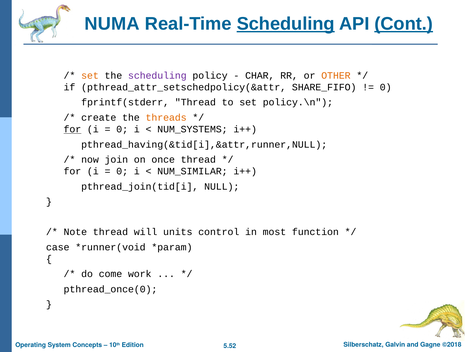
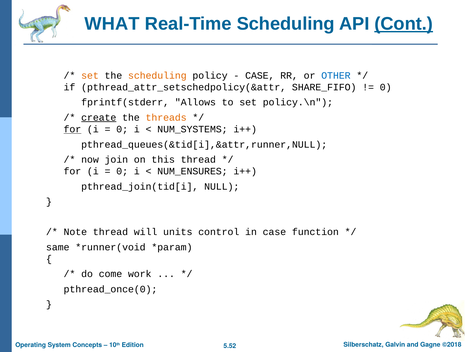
NUMA: NUMA -> WHAT (112, 24)
Scheduling underline: present -> none (286, 24)
scheduling colour: purple -> orange (157, 75)
CHAR: CHAR -> CASE (260, 75)
OTHER colour: orange -> blue (336, 75)
fprintf(stderr Thread: Thread -> Allows (195, 102)
create underline: none -> present (99, 117)
pthread_having(&tid[i],&attr,runner,NULL: pthread_having(&tid[i],&attr,runner,NULL -> pthread_queues(&tid[i],&attr,runner,NULL (204, 144)
once: once -> this (163, 160)
NUM_SIMILAR: NUM_SIMILAR -> NUM_ENSURES (192, 171)
in most: most -> case (274, 232)
case: case -> same (58, 247)
